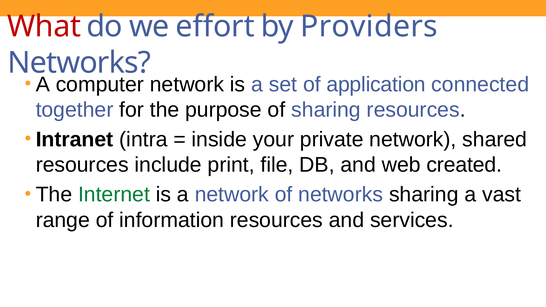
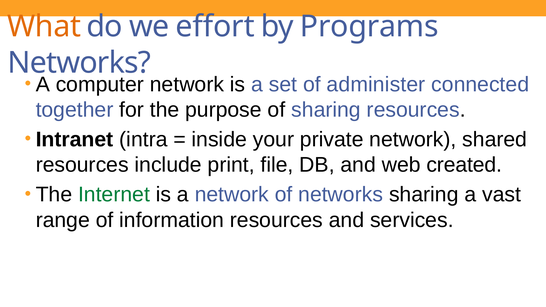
What colour: red -> orange (44, 26)
Providers: Providers -> Programs (369, 26)
application: application -> administer (376, 84)
